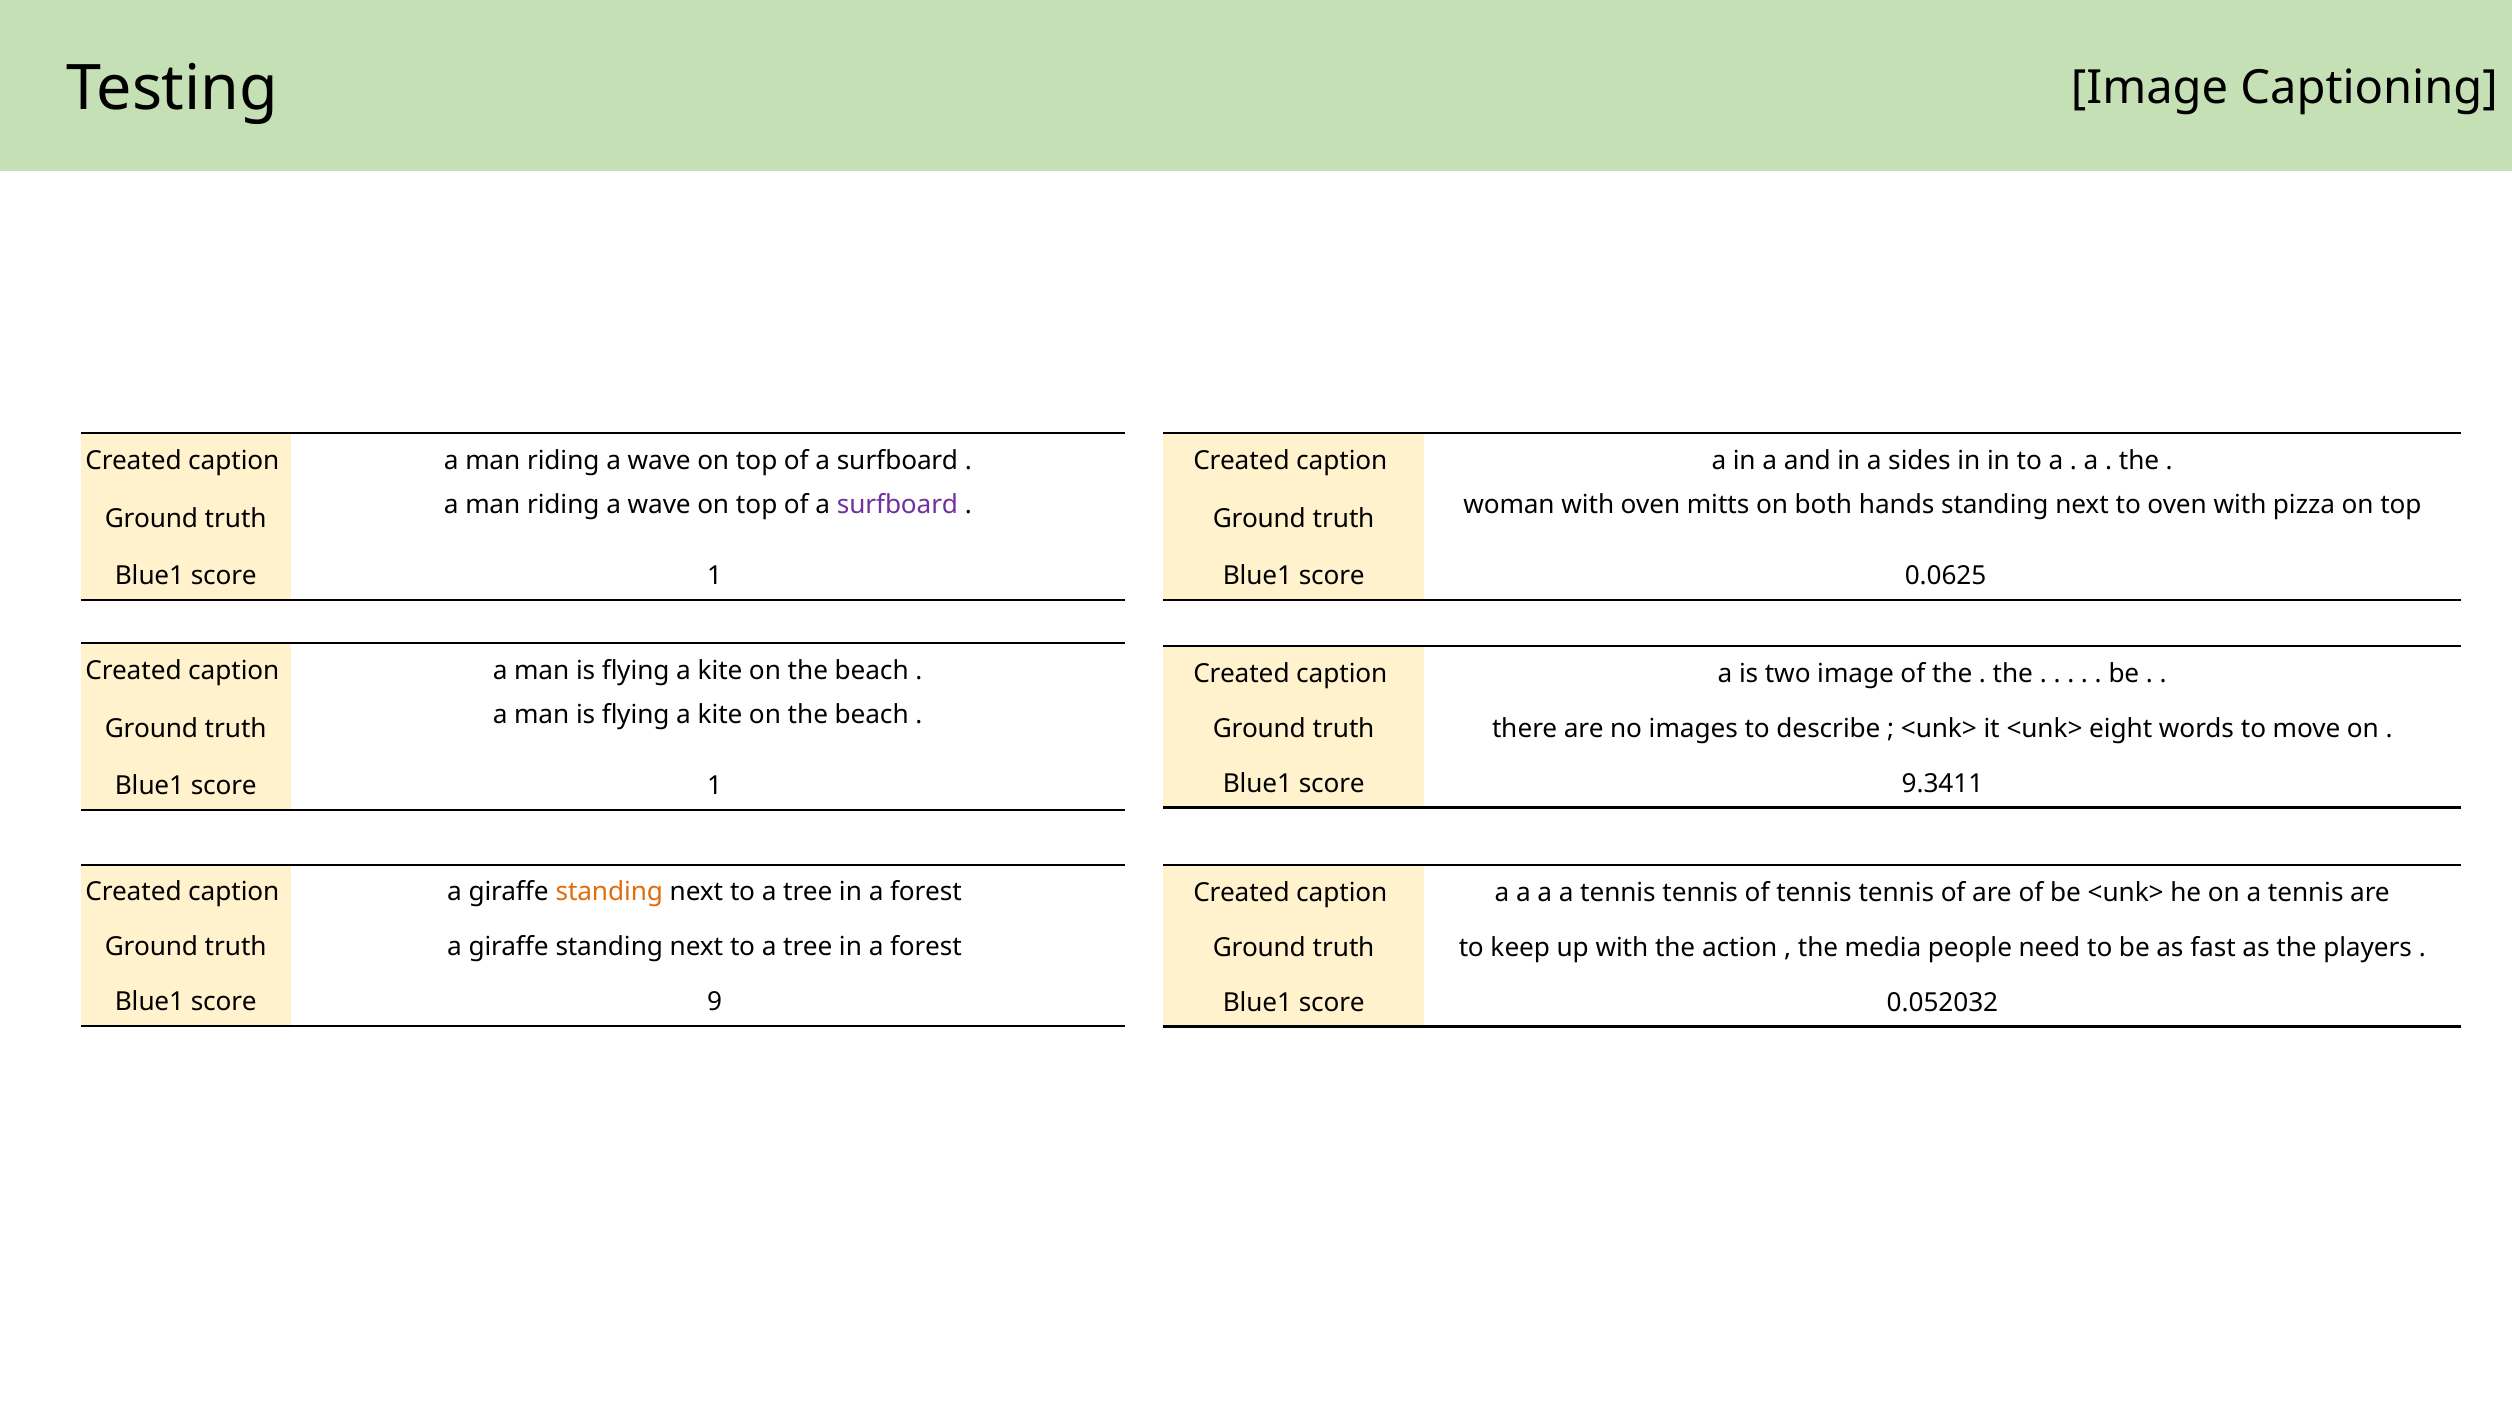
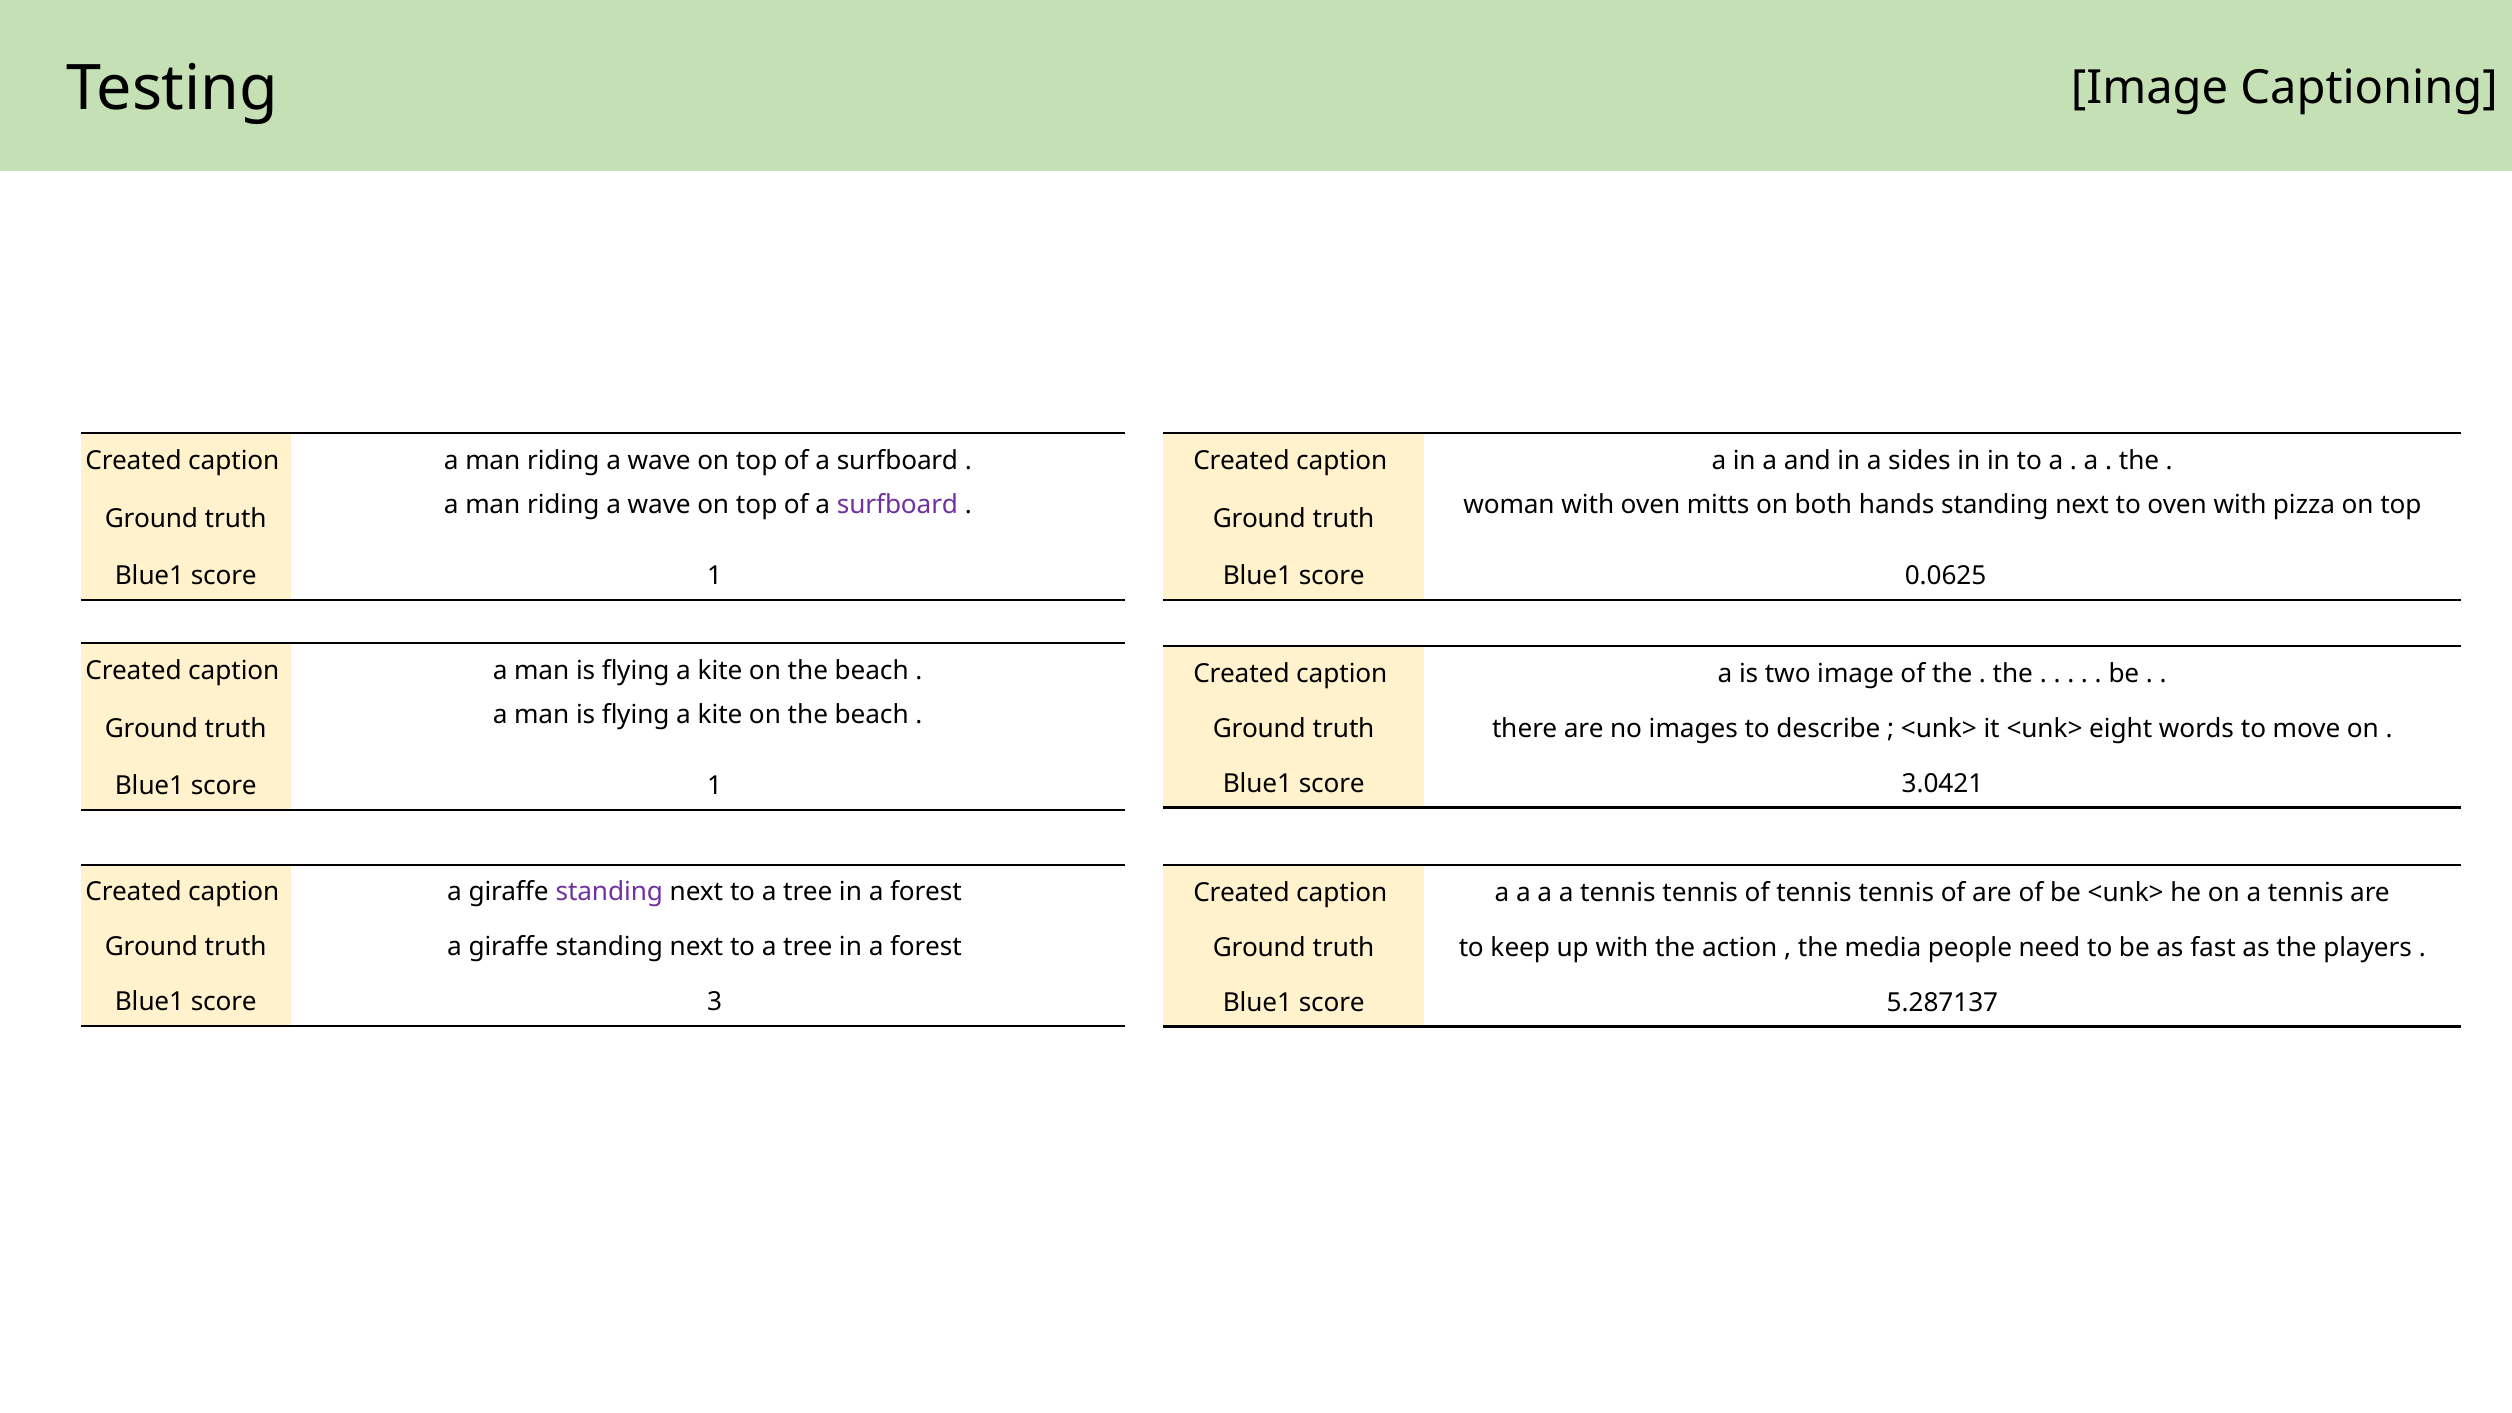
9.3411: 9.3411 -> 3.0421 (1942, 784)
standing colour: orange -> purple (609, 892)
9: 9 -> 3 (715, 1002)
0.052032: 0.052032 -> 5.287137 (1942, 1002)
